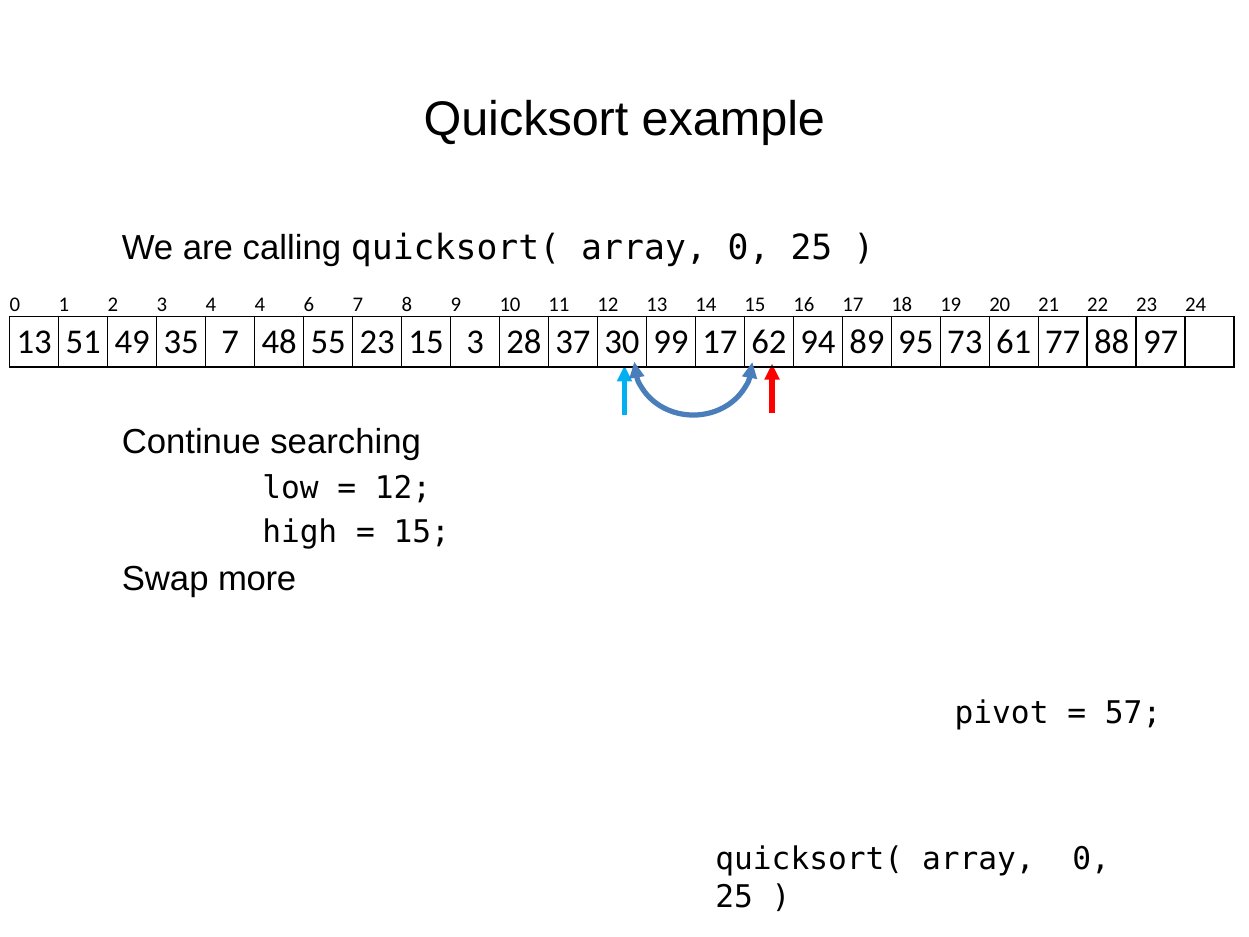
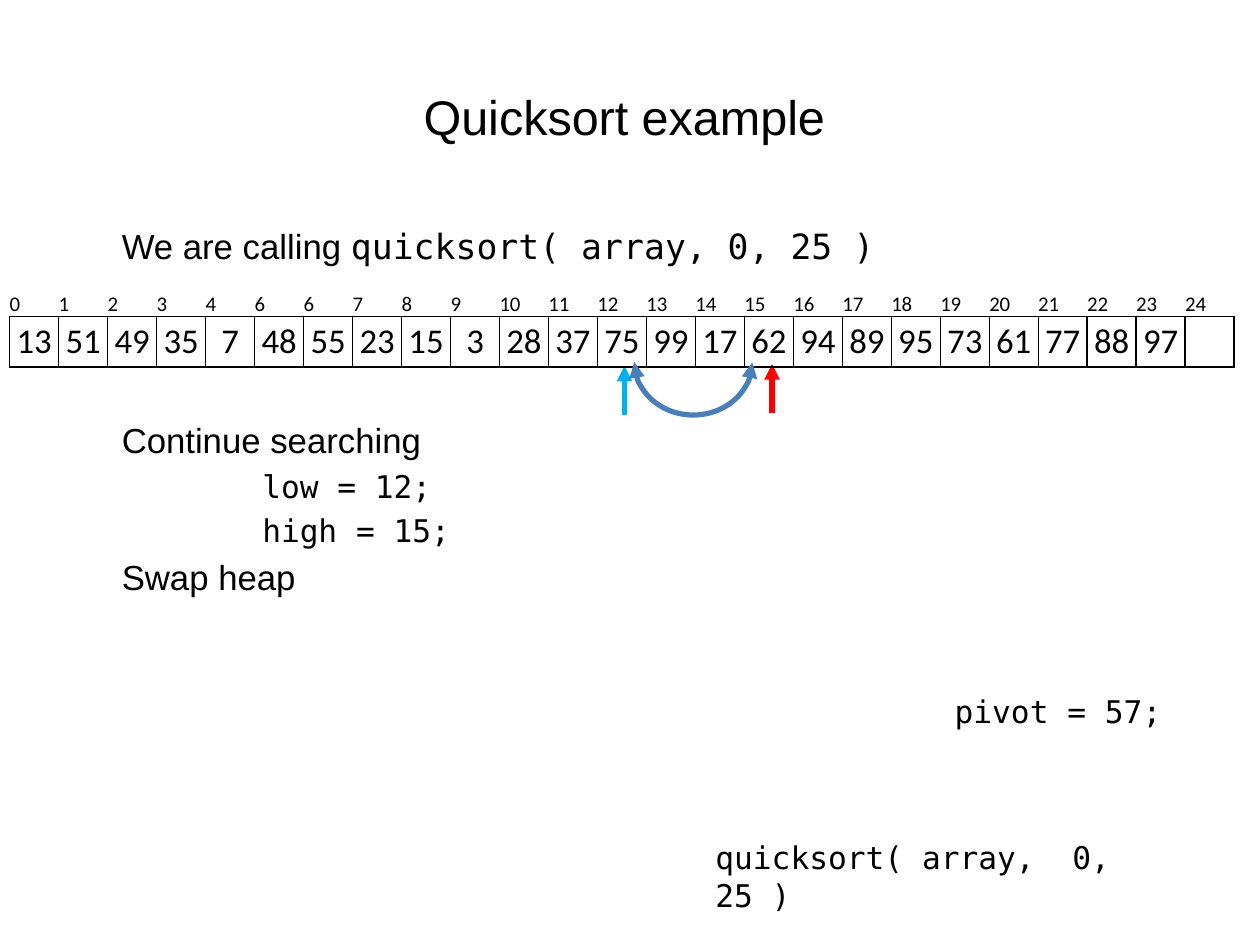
4 4: 4 -> 6 (260, 304)
30: 30 -> 75 (622, 342)
more: more -> heap (257, 578)
